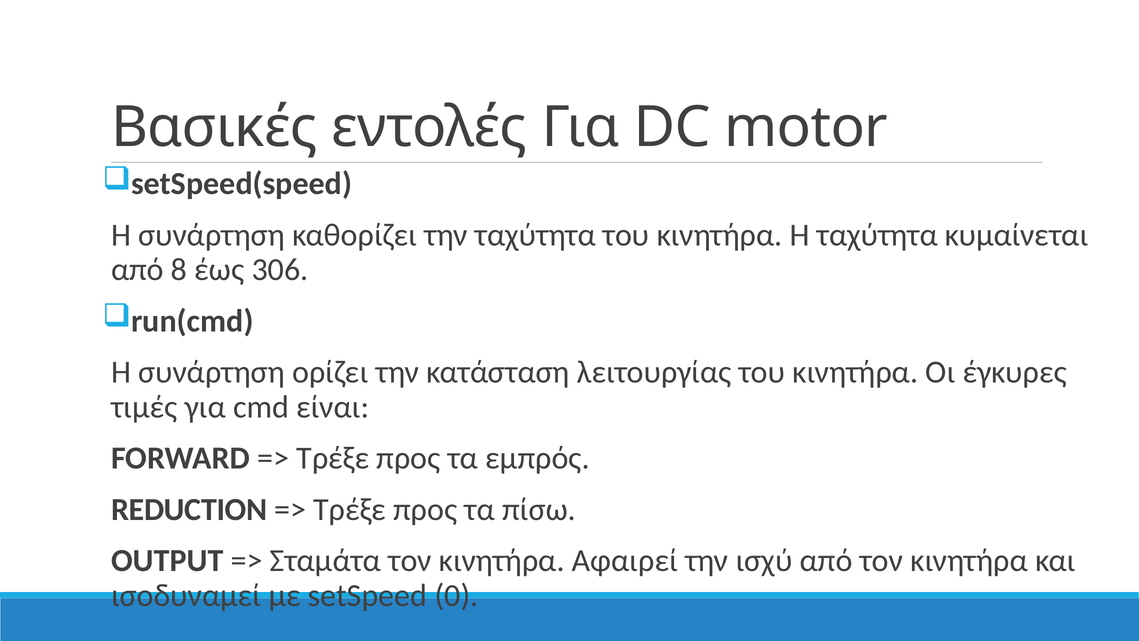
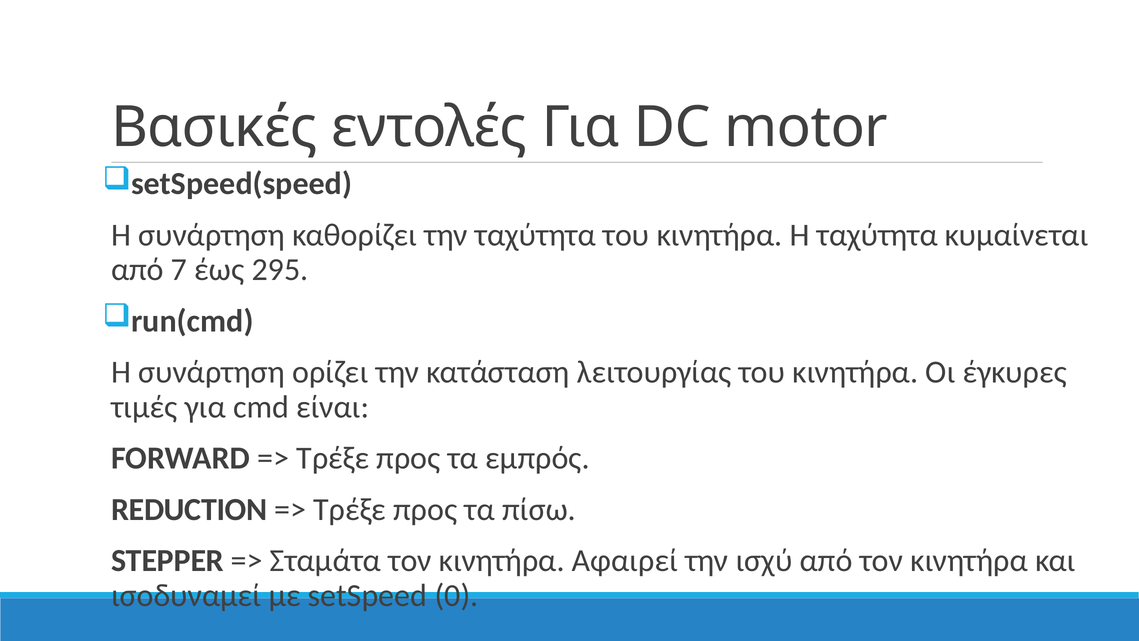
8: 8 -> 7 (179, 270)
306: 306 -> 295 (280, 270)
OUTPUT: OUTPUT -> STEPPER (167, 561)
